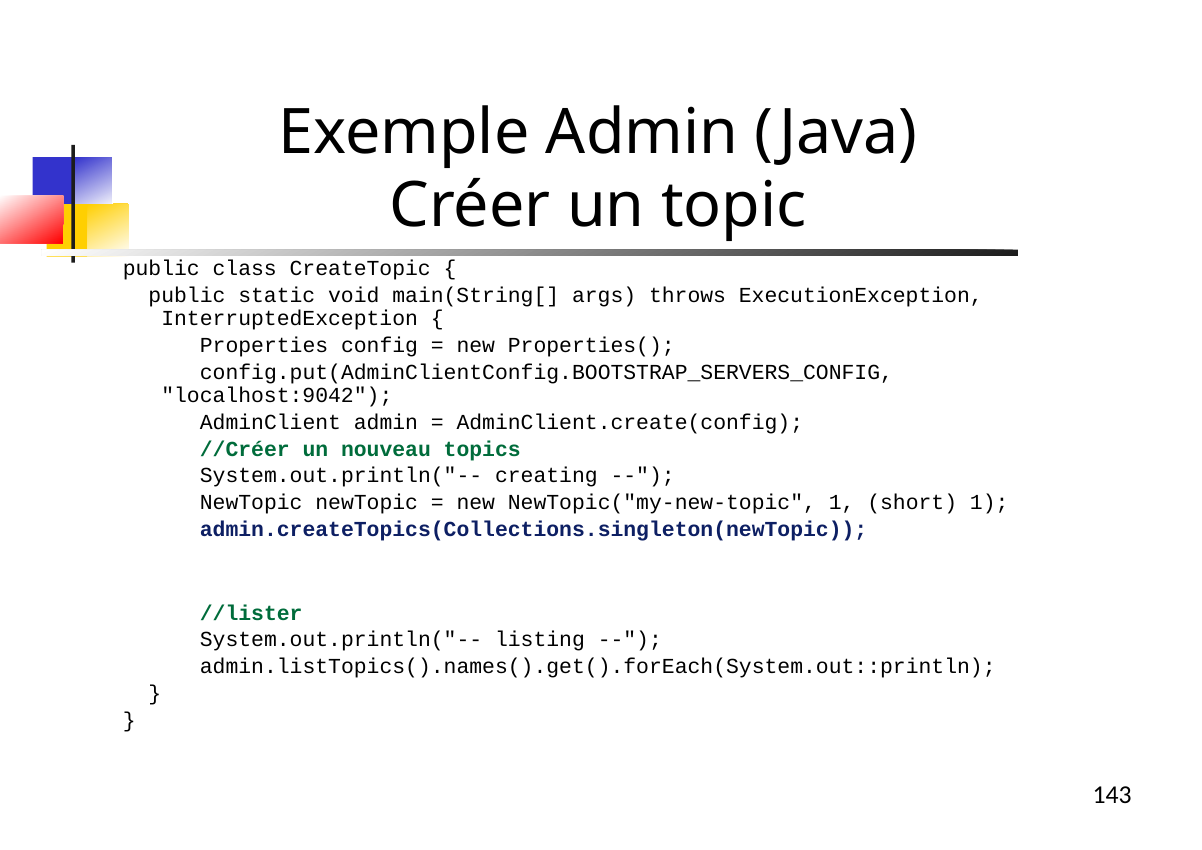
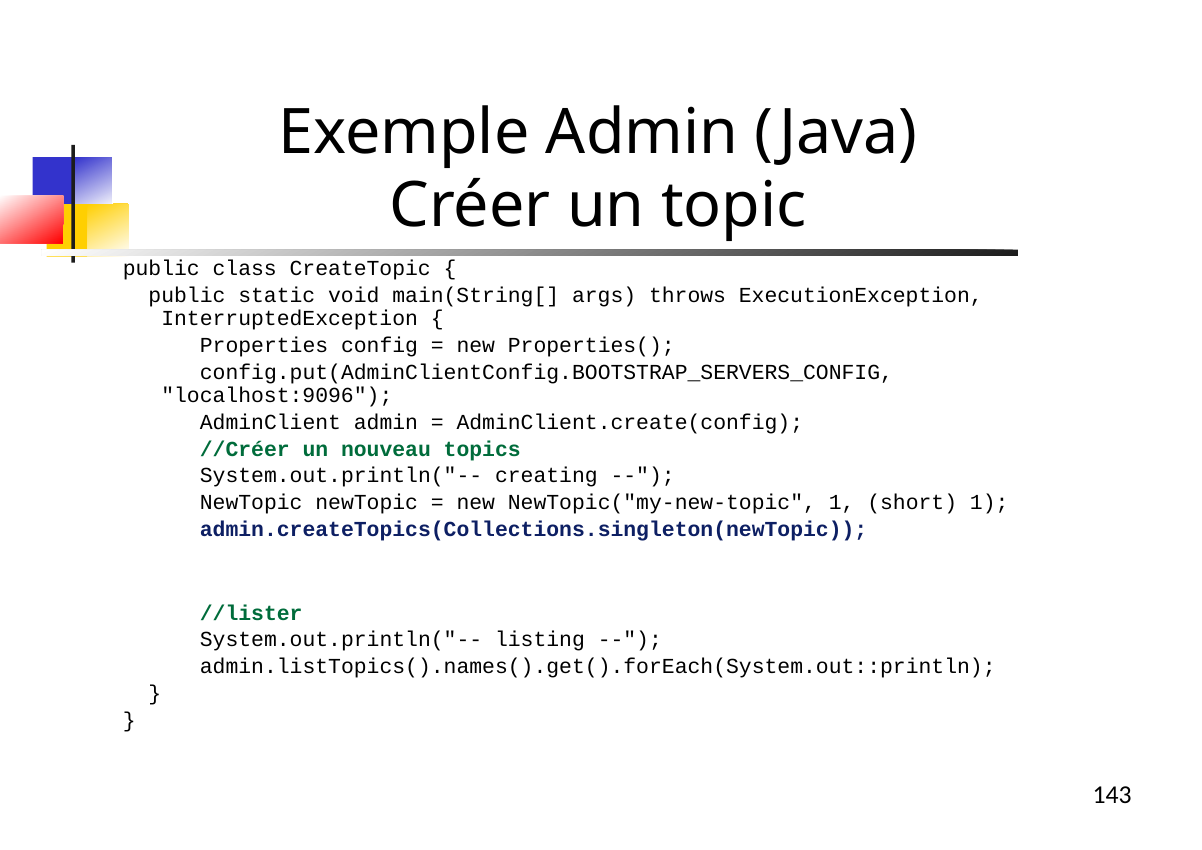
localhost:9042: localhost:9042 -> localhost:9096 (277, 395)
